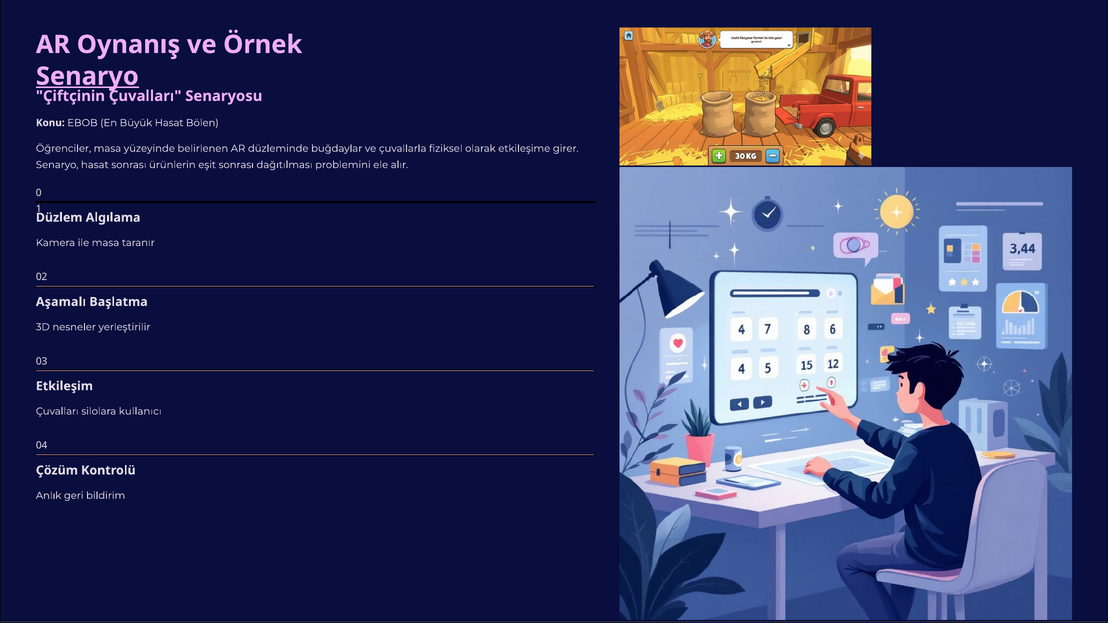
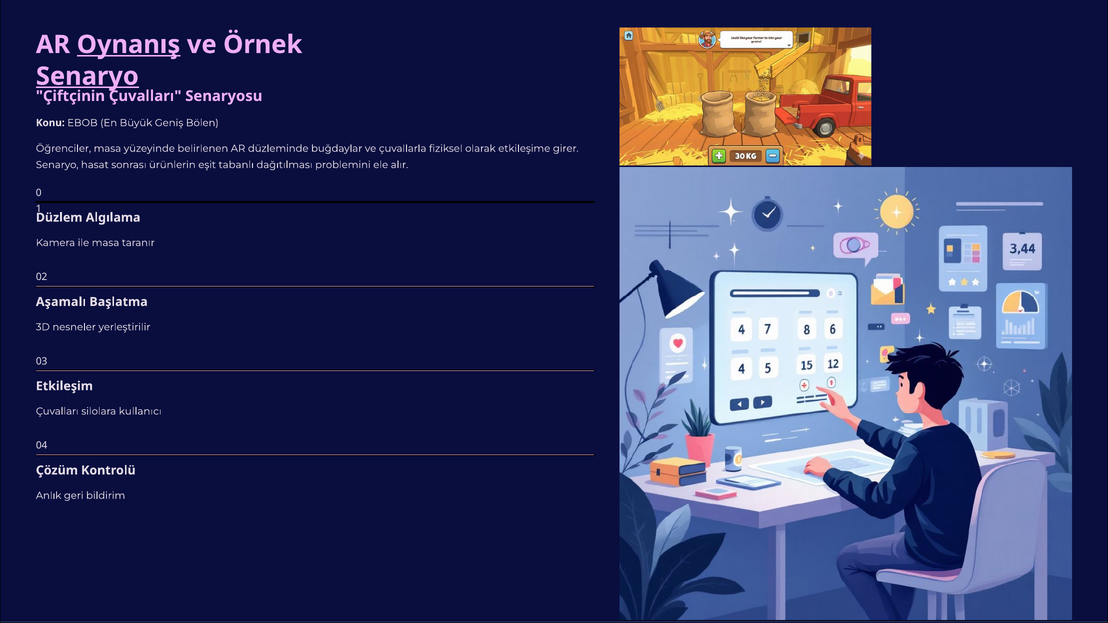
Oynanış underline: none -> present (129, 45)
Büyük Hasat: Hasat -> Geniş (169, 123)
eşit sonrası: sonrası -> tabanlı (236, 165)
